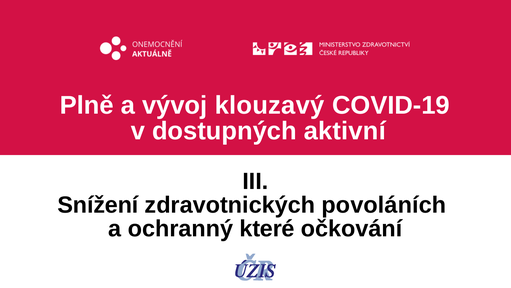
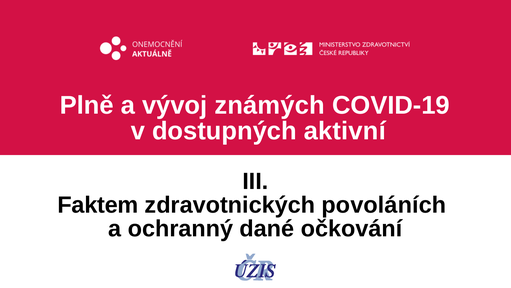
klouzavý: klouzavý -> známých (270, 105)
Snížení: Snížení -> Faktem (98, 205)
které: které -> dané (267, 228)
